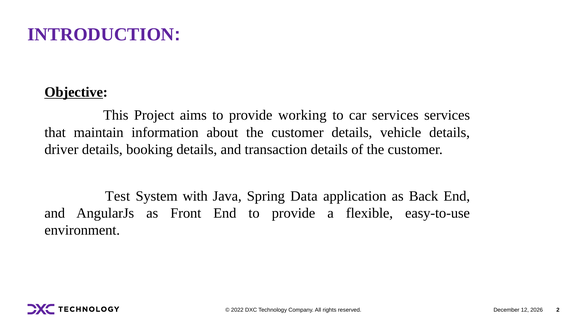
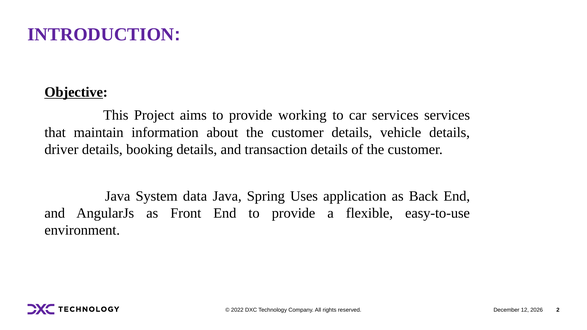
Test: Test -> Java (118, 196)
with: with -> data (195, 196)
Data: Data -> Uses (304, 196)
